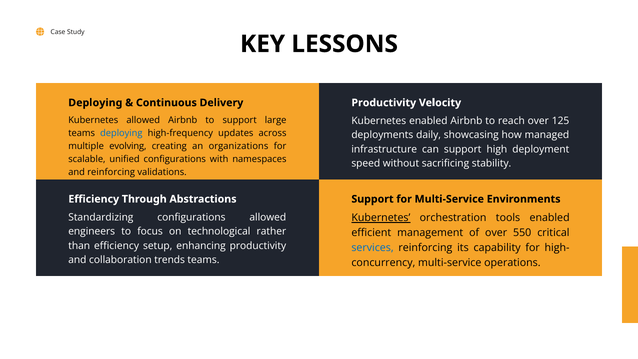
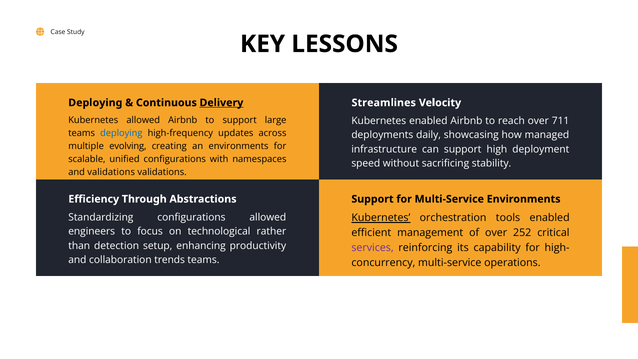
Delivery underline: none -> present (221, 103)
Productivity: Productivity -> Streamlines (384, 103)
125: 125 -> 711 (561, 121)
an organizations: organizations -> environments (239, 146)
and reinforcing: reinforcing -> validations (111, 172)
550: 550 -> 252 (522, 233)
than efficiency: efficiency -> detection (117, 246)
services colour: blue -> purple (373, 248)
